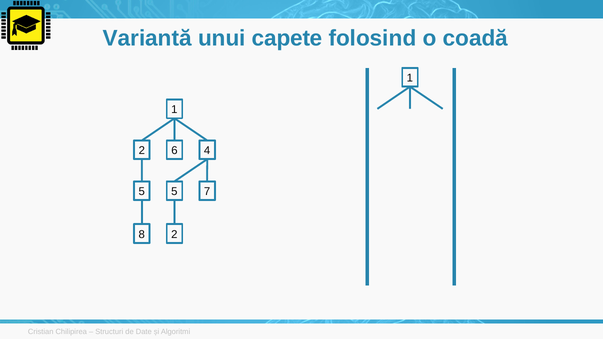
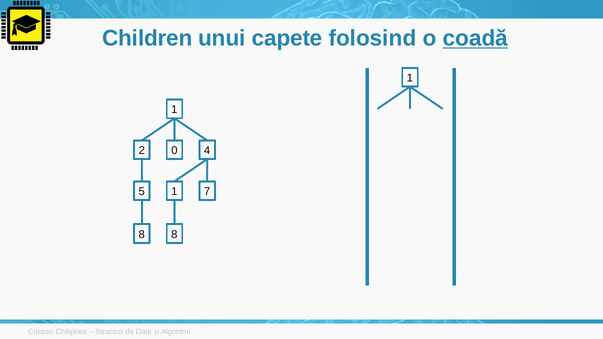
Variantă: Variantă -> Children (147, 38)
coadă underline: none -> present (475, 38)
6: 6 -> 0 (174, 151)
5 5: 5 -> 1 (174, 192)
8 2: 2 -> 8 (174, 234)
